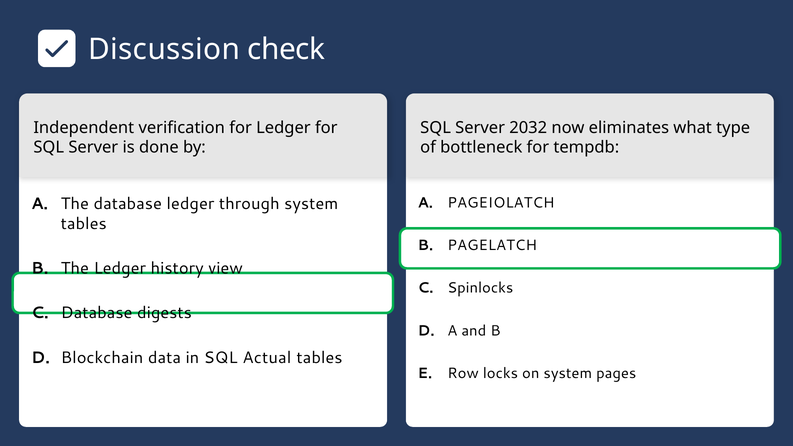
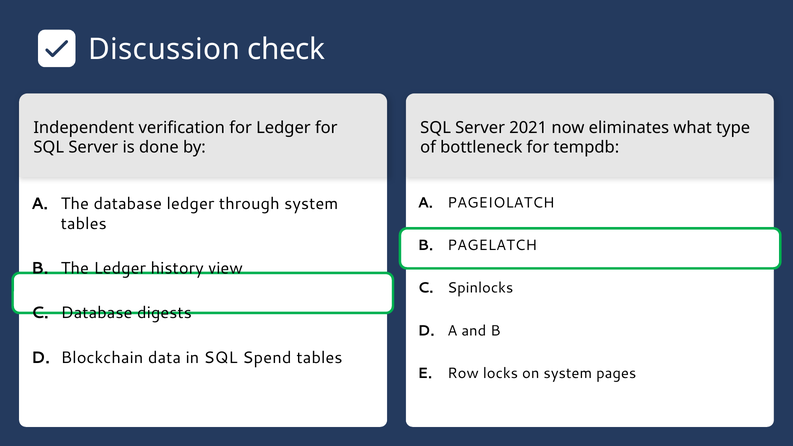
2032: 2032 -> 2021 (528, 128)
Actual: Actual -> Spend (267, 358)
